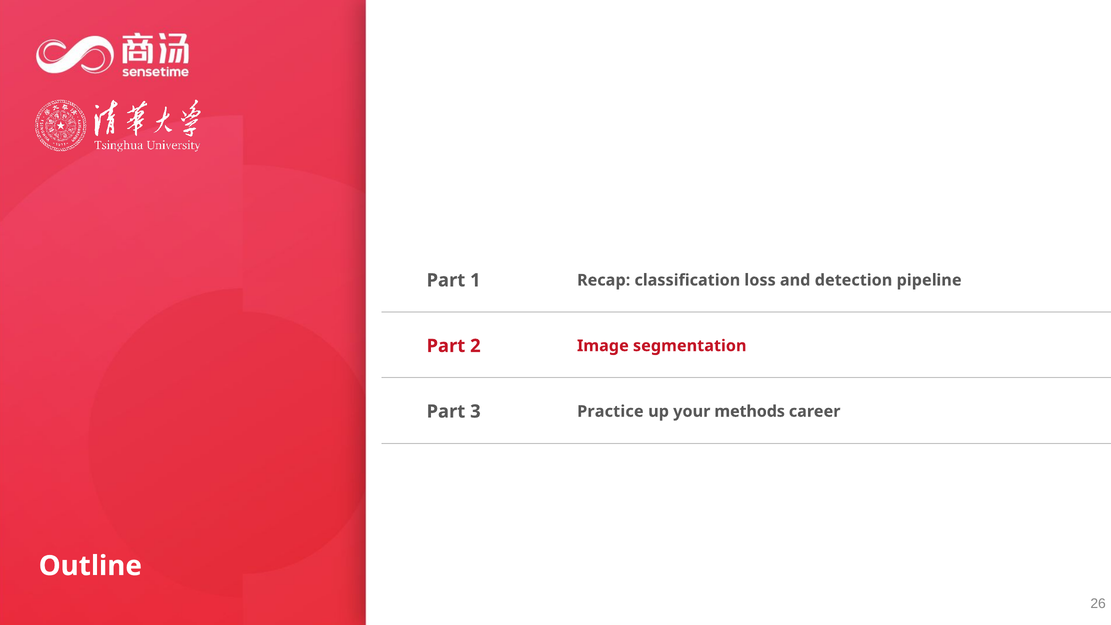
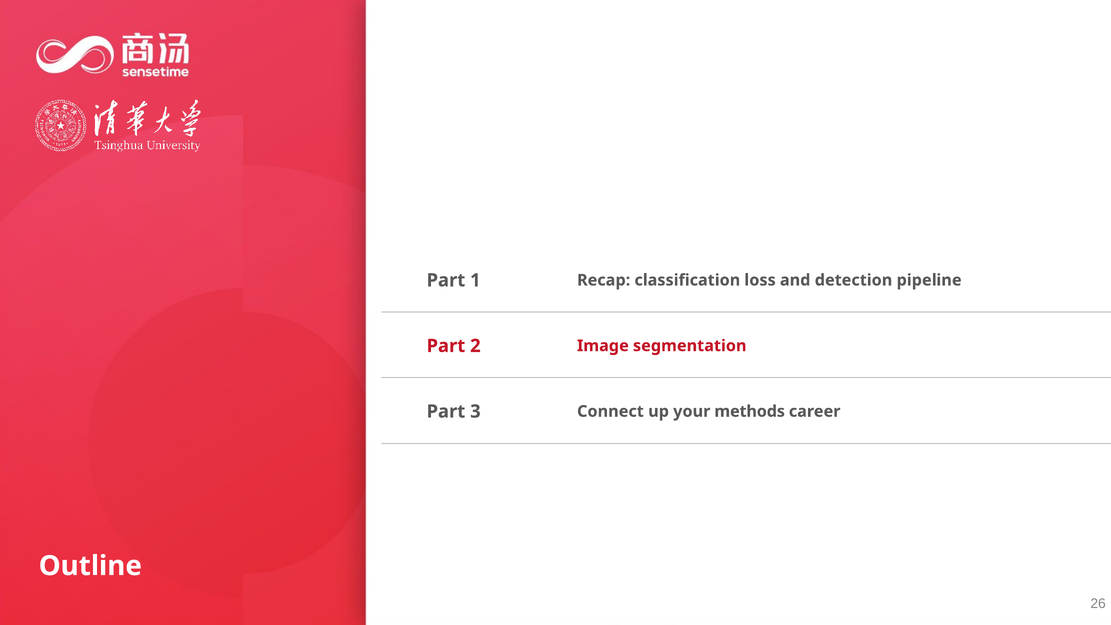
Practice: Practice -> Connect (610, 411)
